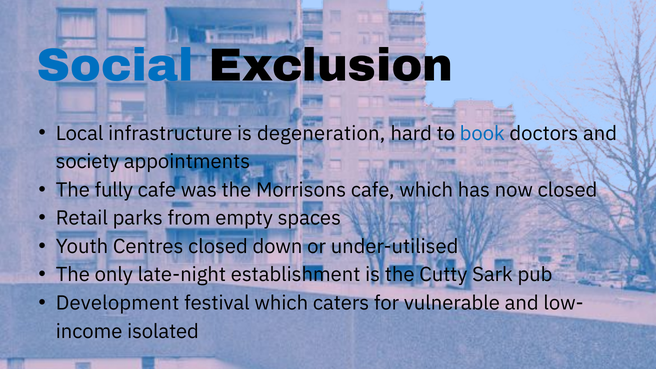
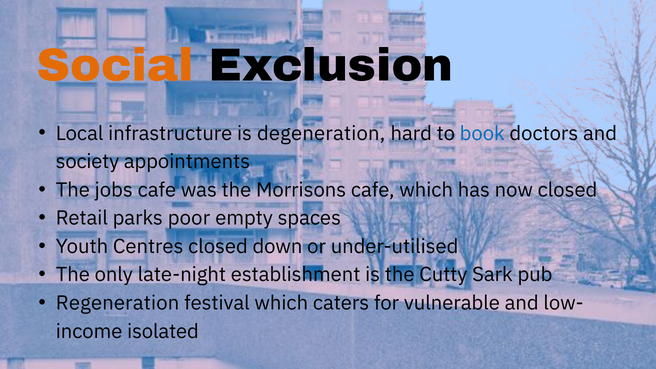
Social colour: blue -> orange (115, 65)
fully: fully -> jobs (114, 190)
from: from -> poor (189, 218)
Development: Development -> Regeneration (118, 303)
